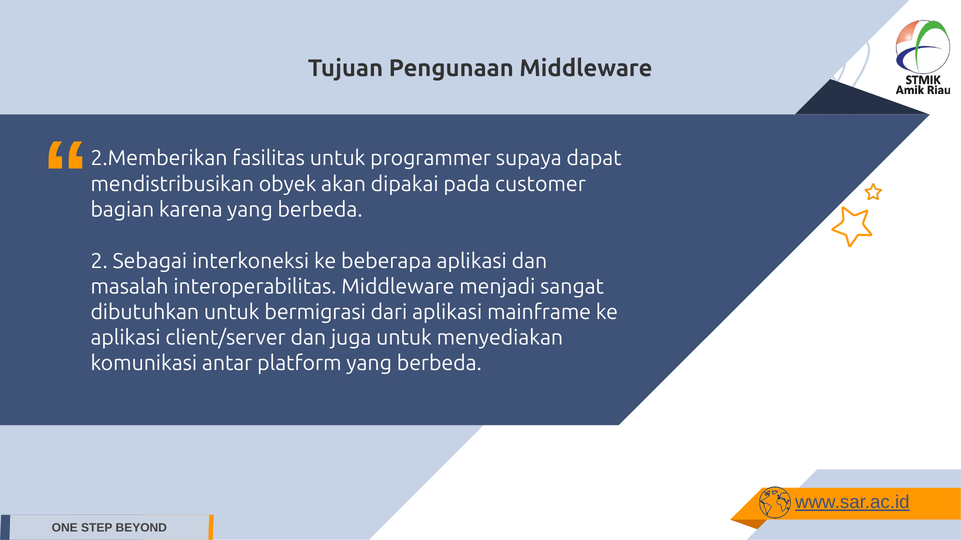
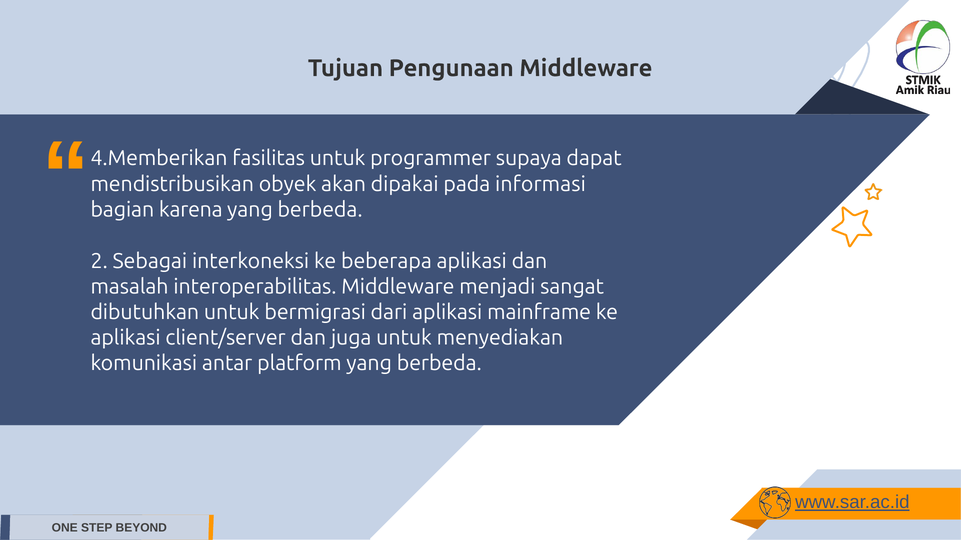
2.Memberikan: 2.Memberikan -> 4.Memberikan (159, 159)
customer: customer -> informasi (540, 184)
